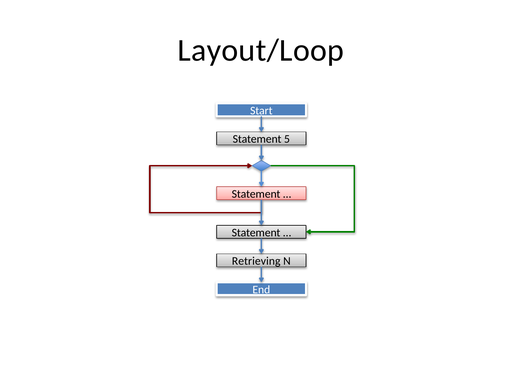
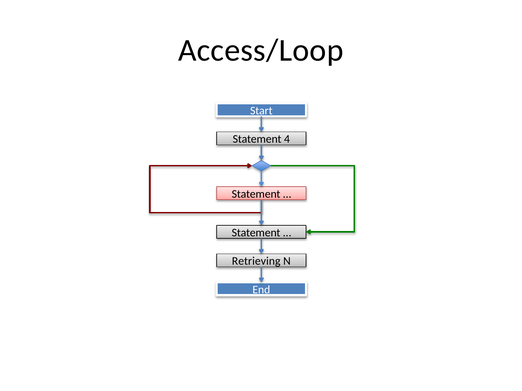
Layout/Loop: Layout/Loop -> Access/Loop (261, 51)
5: 5 -> 4 (287, 139)
